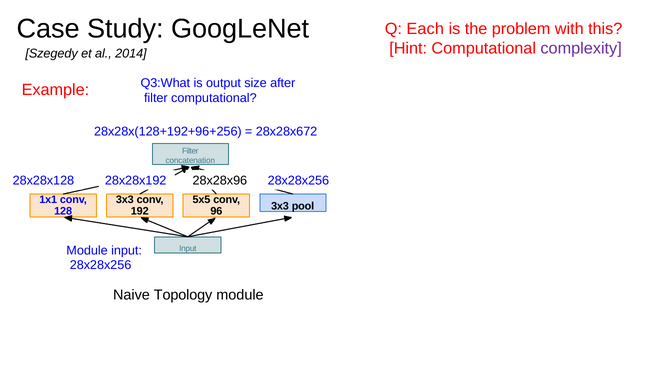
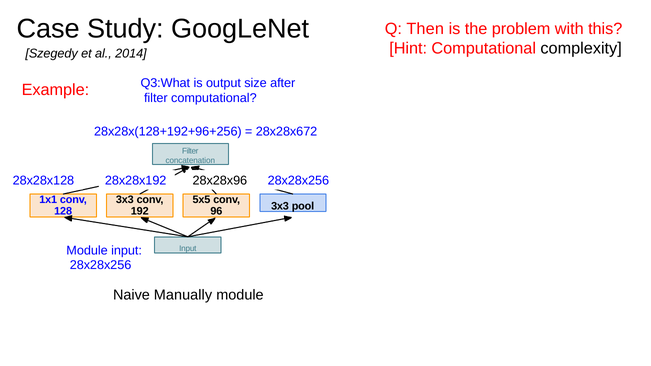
Each: Each -> Then (425, 29)
complexity colour: purple -> black (581, 48)
Topology: Topology -> Manually (183, 295)
